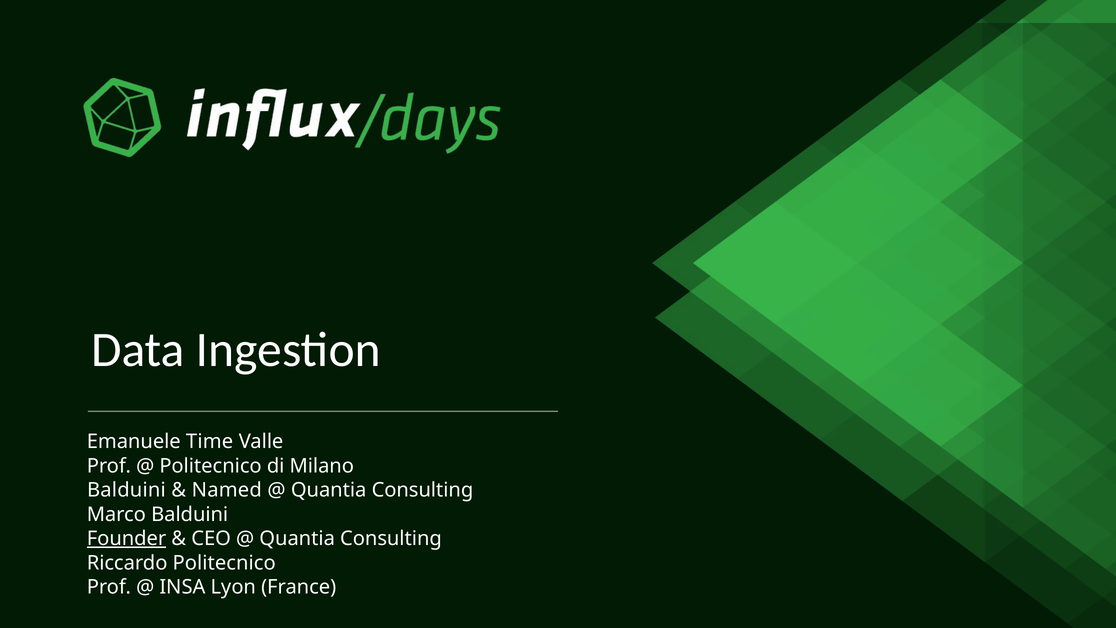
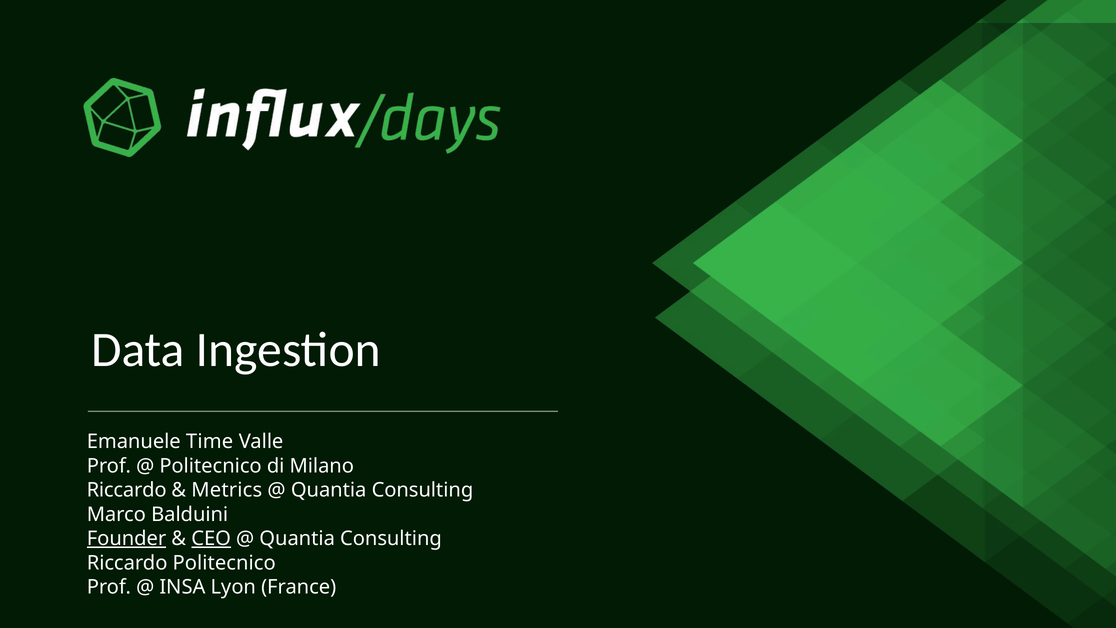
Balduini: Balduini -> Riccardo (127, 490)
Named: Named -> Metrics (227, 490)
CEO underline: none -> present (211, 538)
